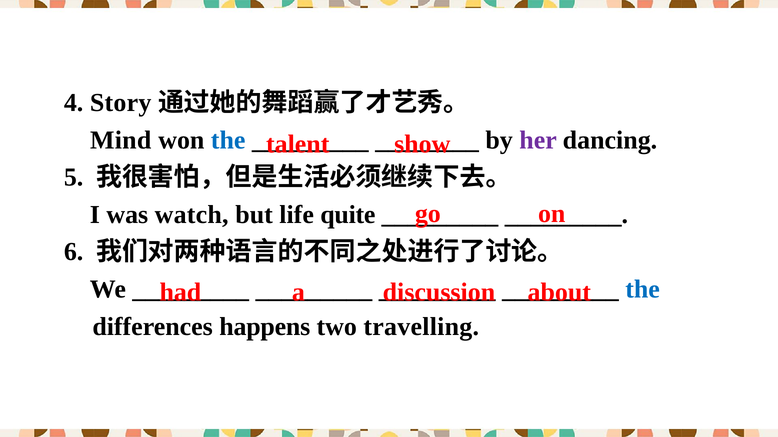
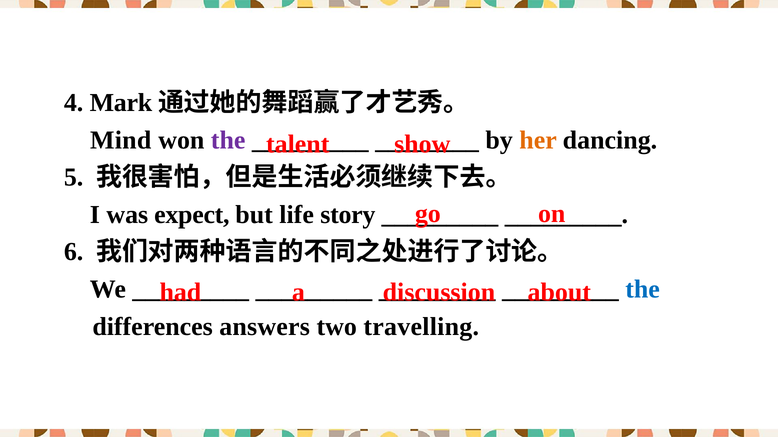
Story: Story -> Mark (121, 103)
the colour: blue -> purple (228, 140)
her colour: purple -> orange (538, 140)
watch: watch -> expect (192, 215)
quite: quite -> story (348, 215)
happens: happens -> answers (265, 327)
